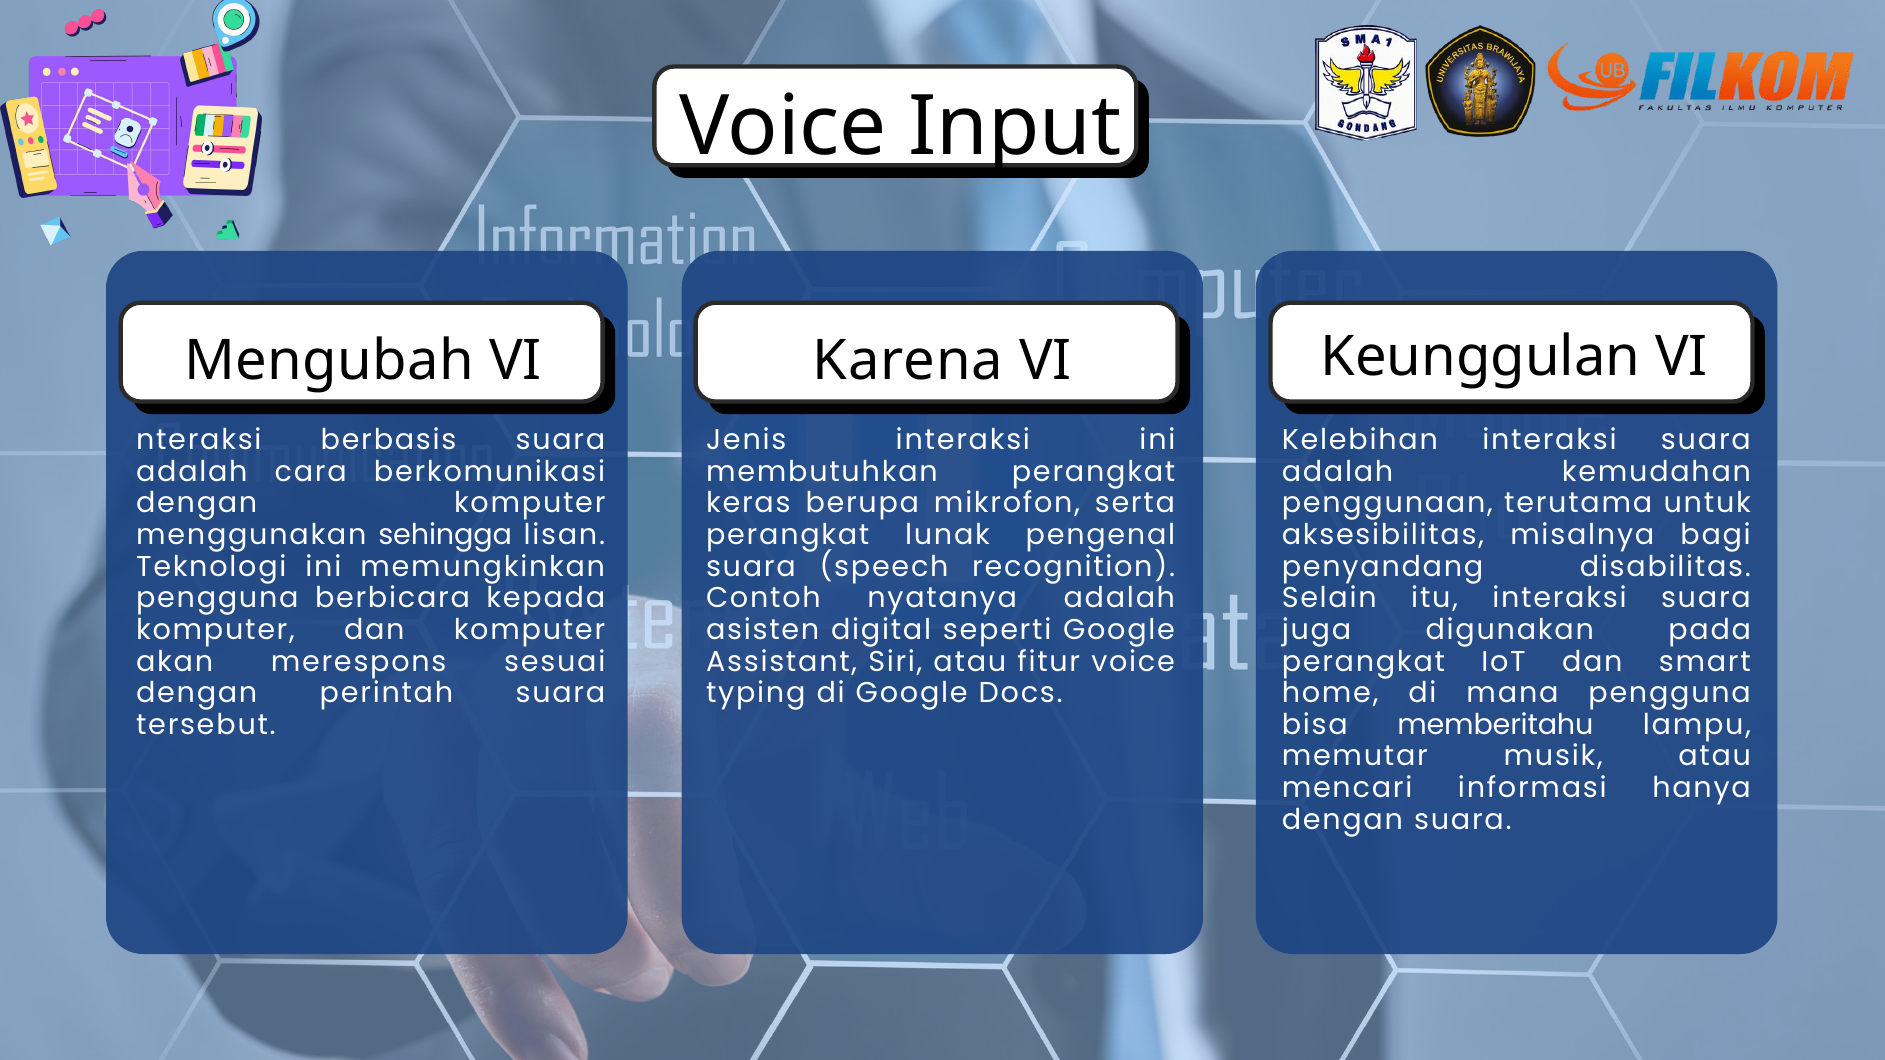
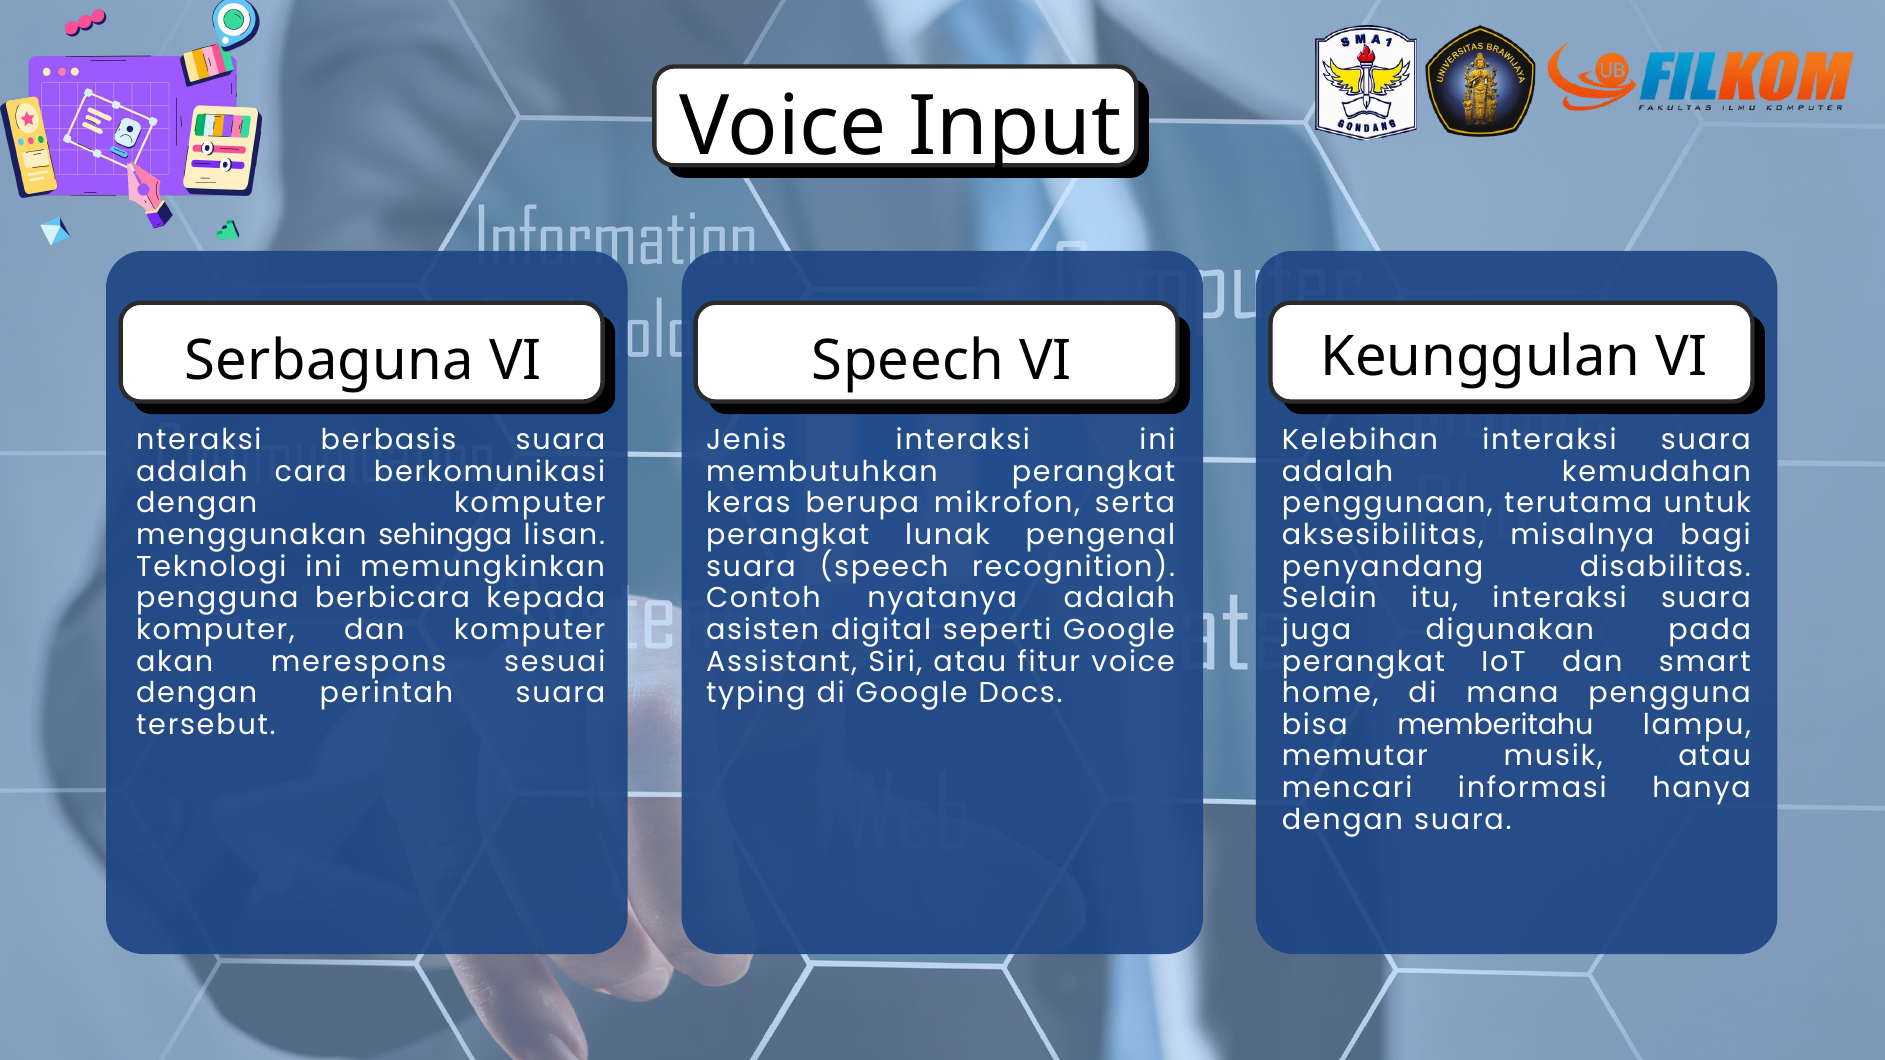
Mengubah: Mengubah -> Serbaguna (329, 362)
Karena: Karena -> Speech (908, 362)
